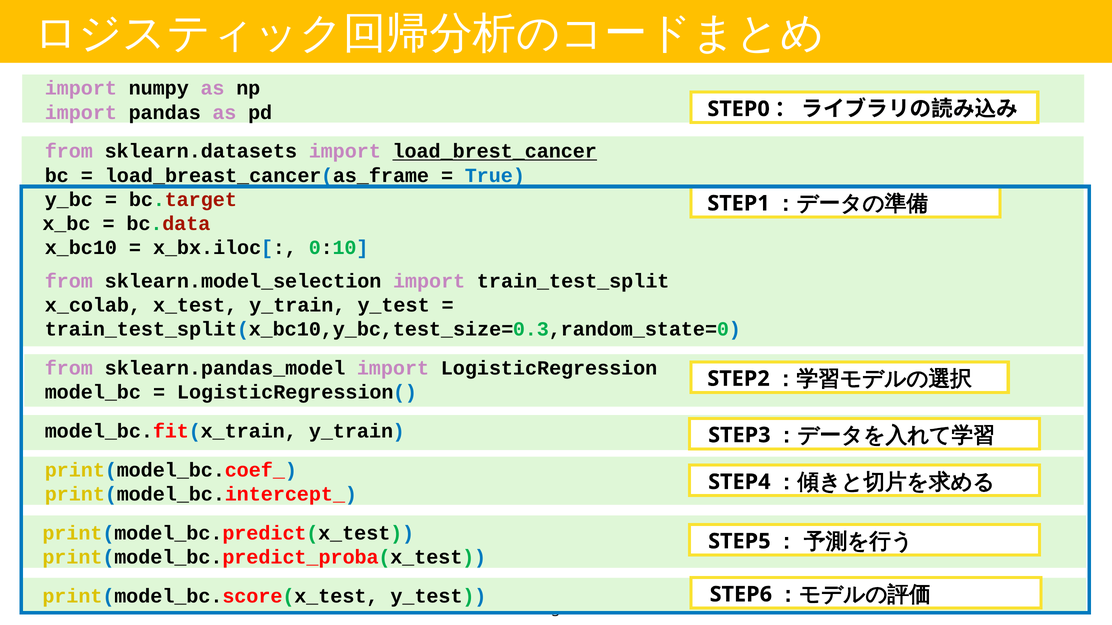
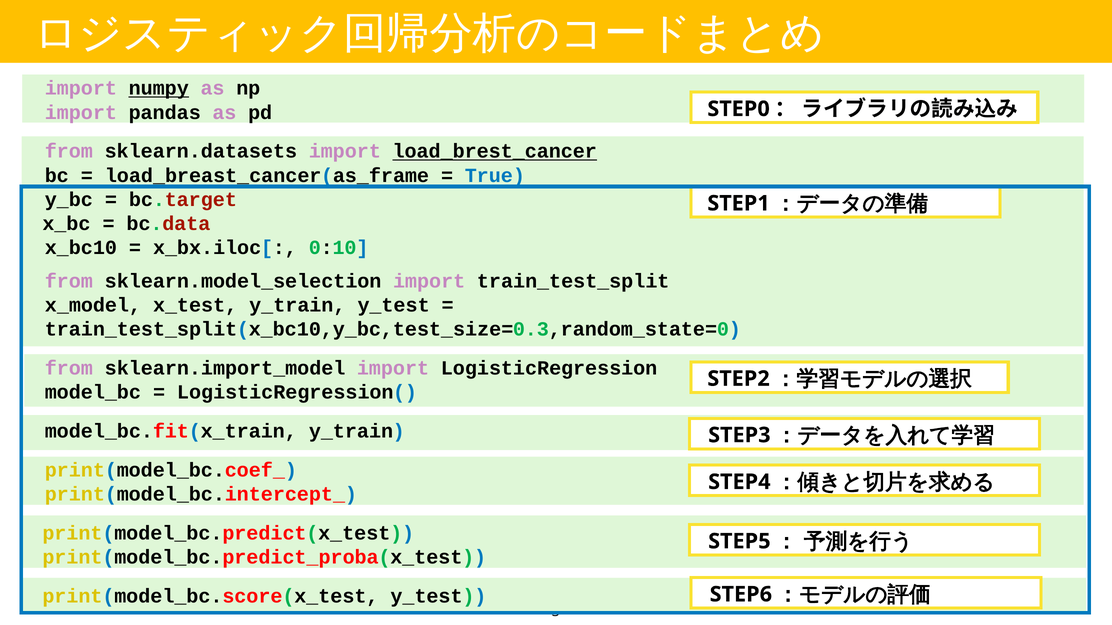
numpy underline: none -> present (159, 88)
x_colab: x_colab -> x_model (93, 305)
sklearn.pandas_model: sklearn.pandas_model -> sklearn.import_model (225, 368)
